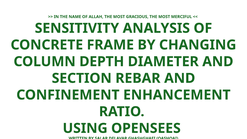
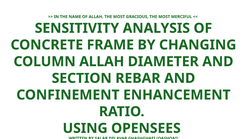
COLUMN DEPTH: DEPTH -> ALLAH (102, 62)
